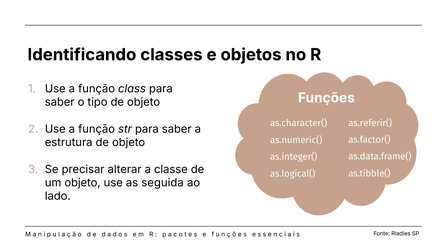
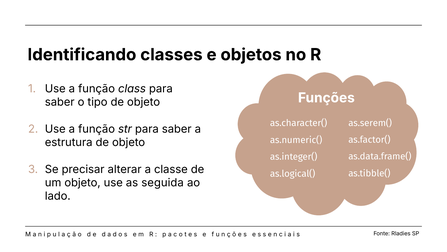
as.referir(: as.referir( -> as.serem( (370, 123)
